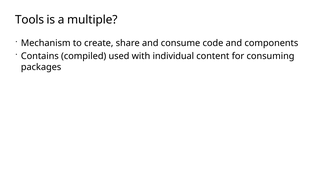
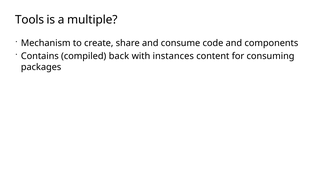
used: used -> back (119, 56)
individual: individual -> instances (173, 56)
